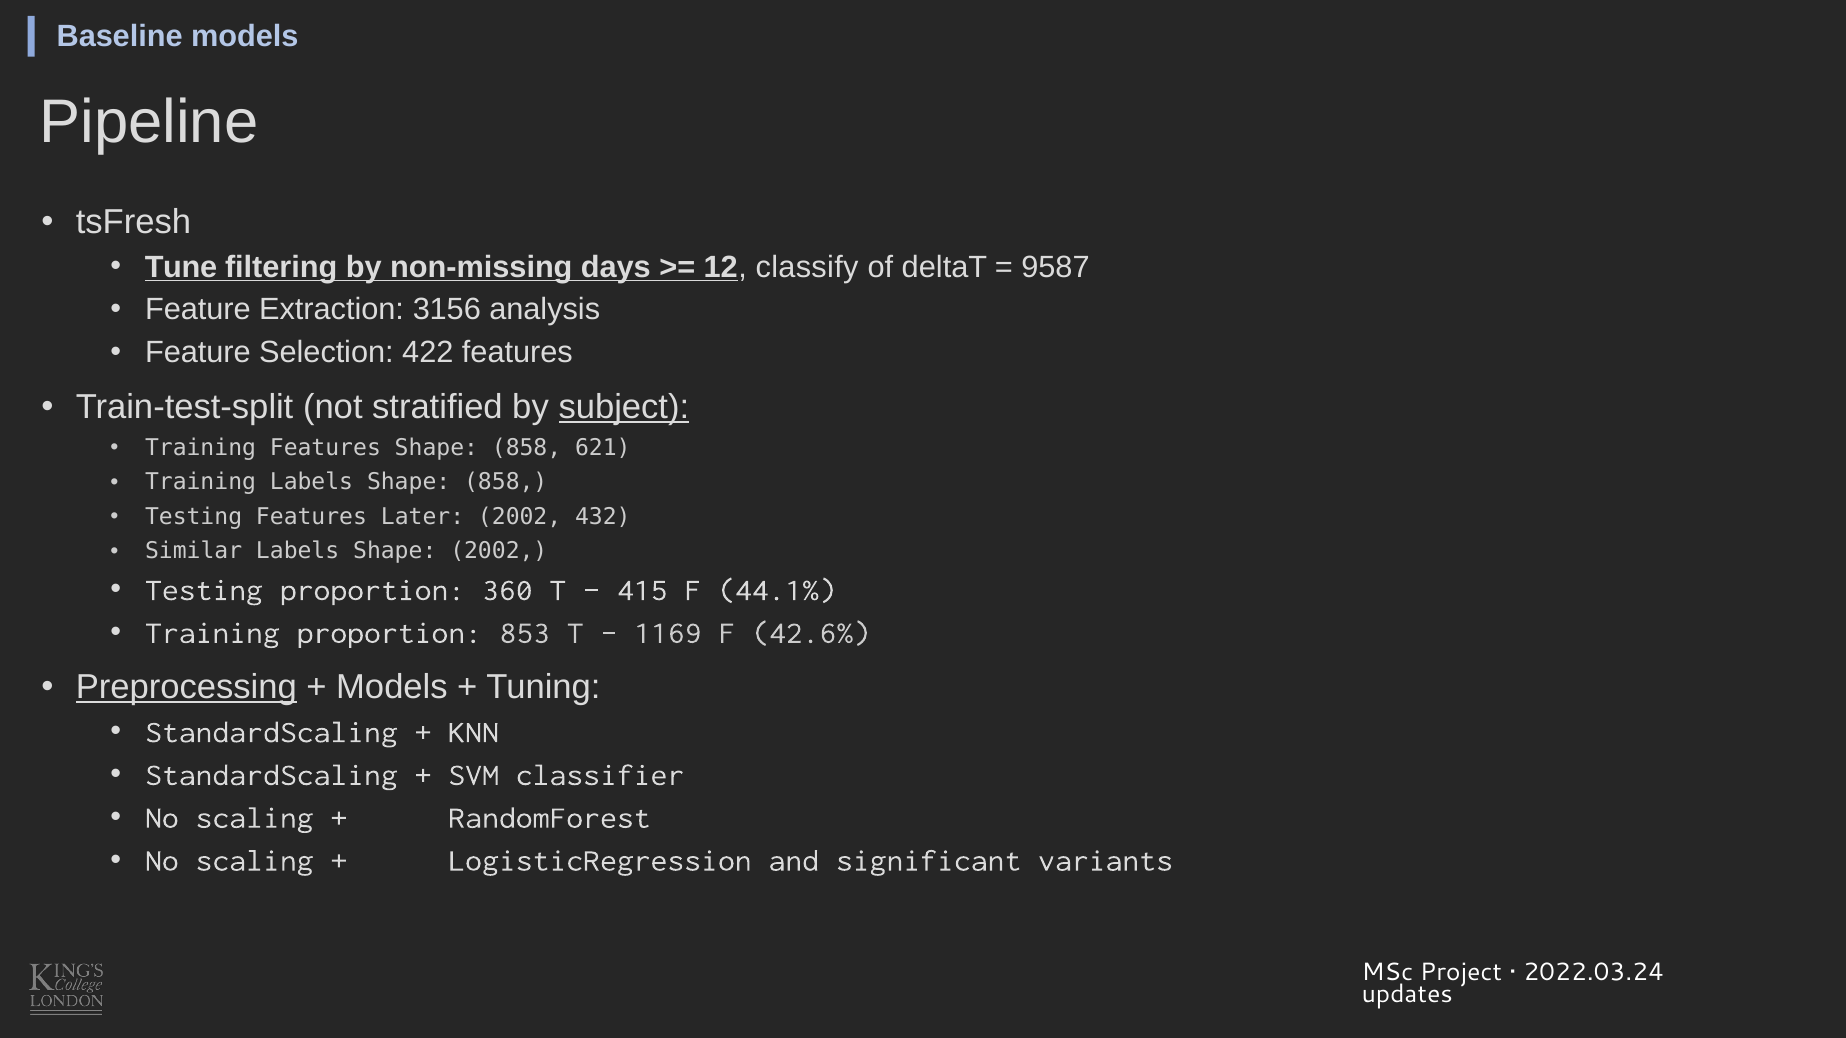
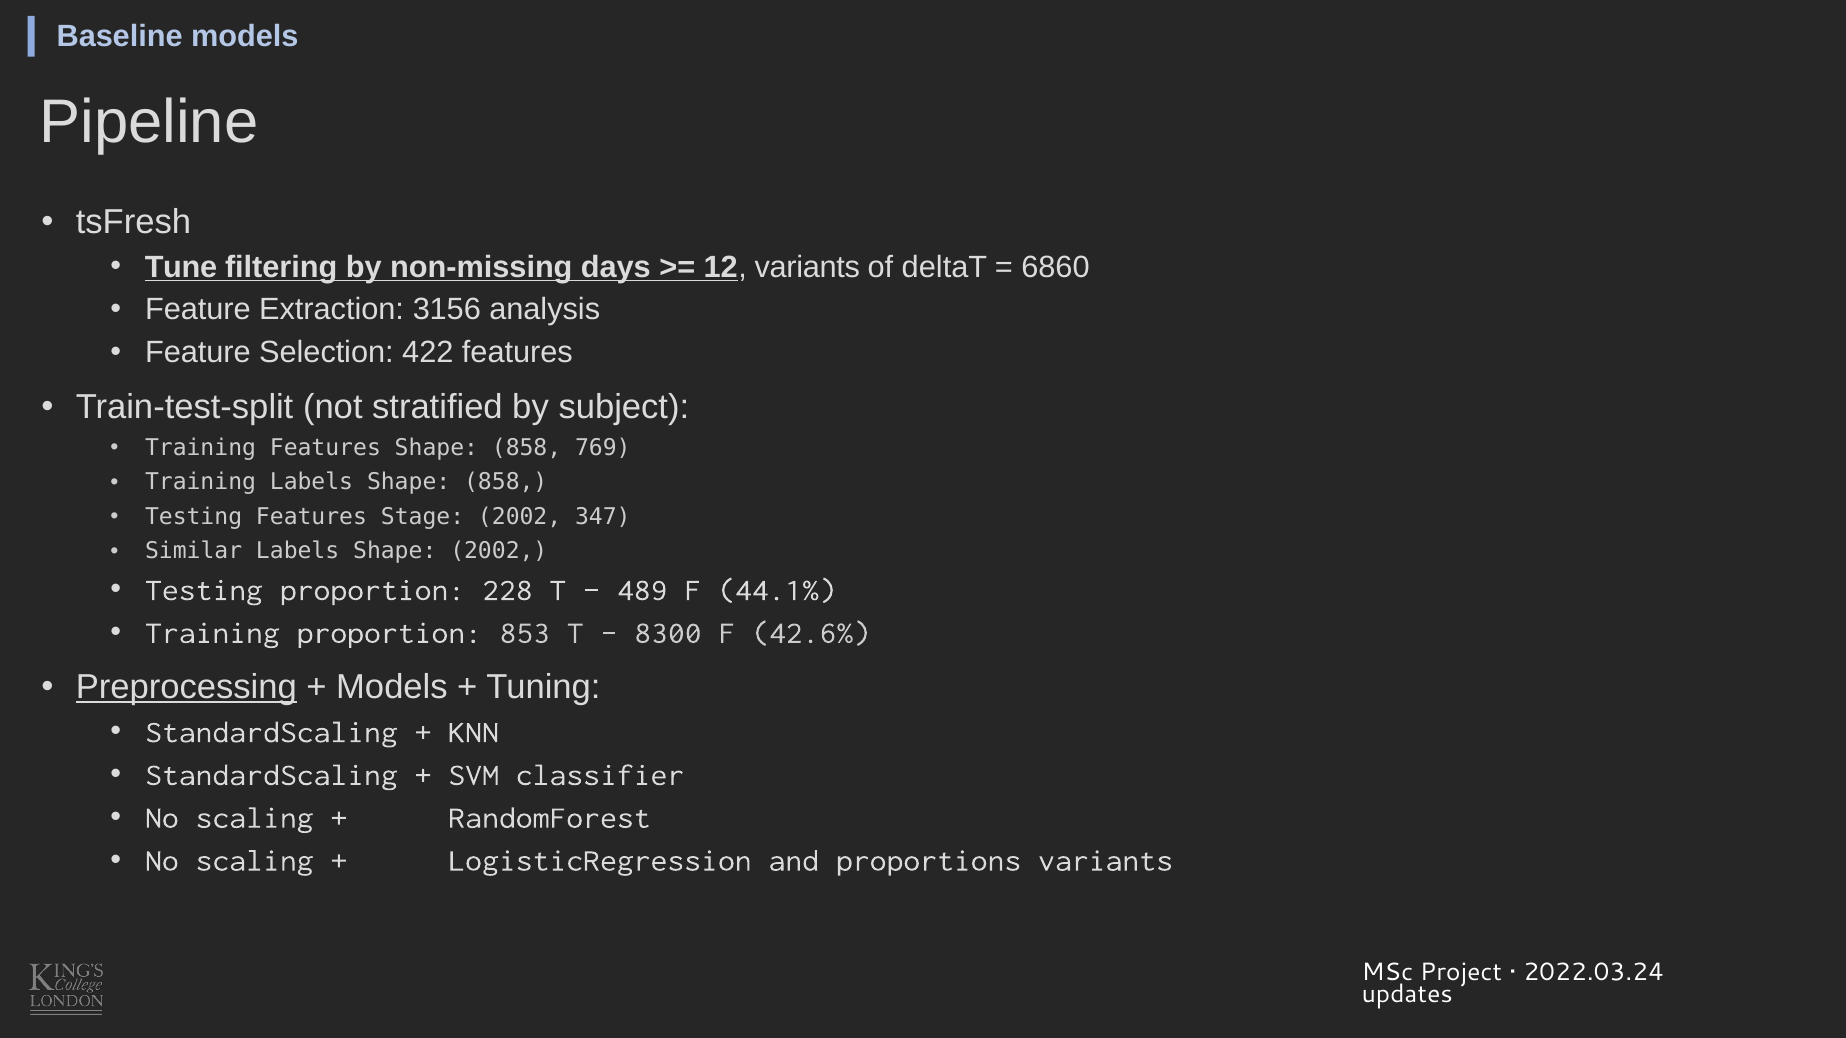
12 classify: classify -> variants (807, 267)
9587: 9587 -> 6860 (1055, 267)
subject underline: present -> none (624, 407)
621: 621 -> 769 (603, 448)
Later: Later -> Stage (423, 517)
432: 432 -> 347 (603, 517)
360: 360 -> 228 (507, 590)
415: 415 -> 489 (642, 590)
1169: 1169 -> 8300 (668, 633)
significant: significant -> proportions (929, 861)
